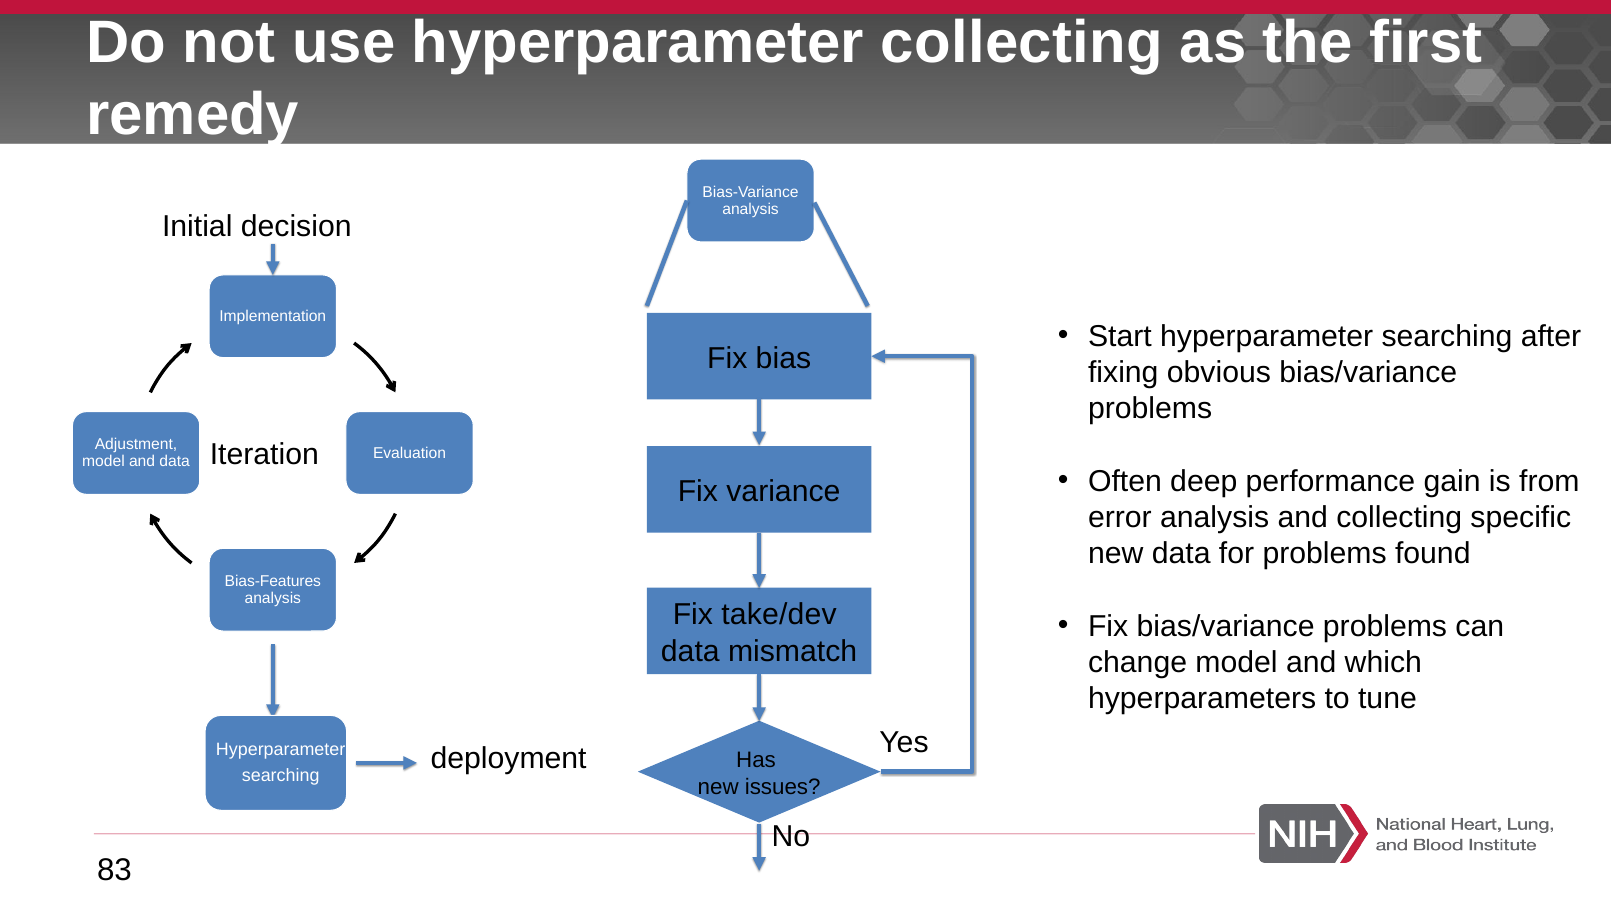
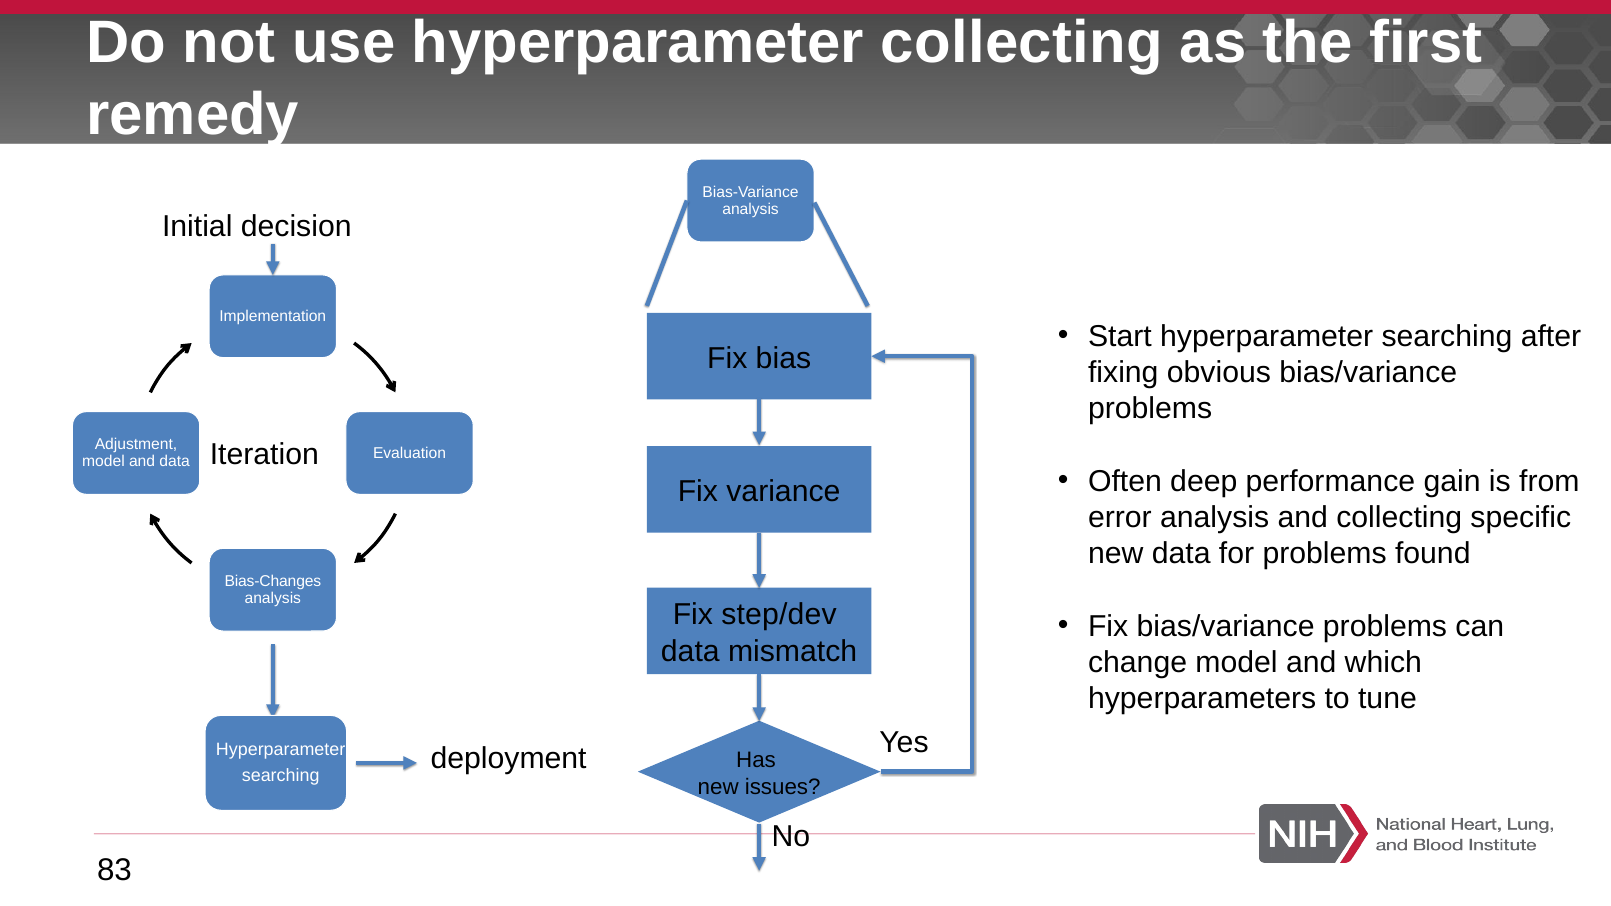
Bias-Features: Bias-Features -> Bias-Changes (273, 581)
take/dev: take/dev -> step/dev (779, 615)
